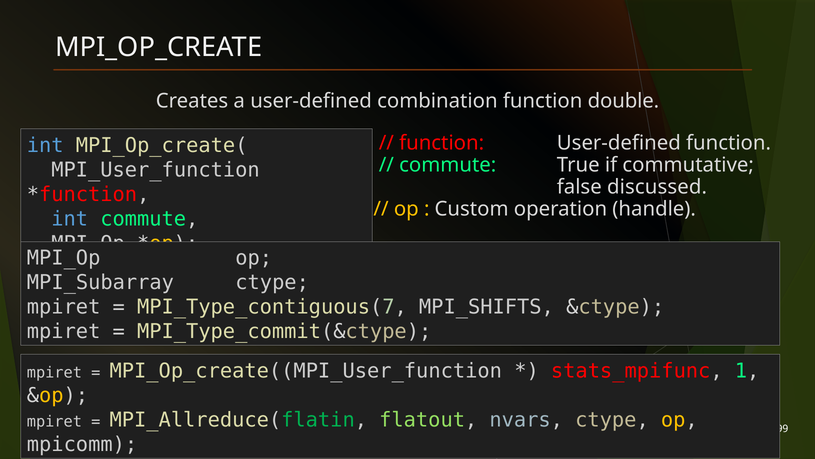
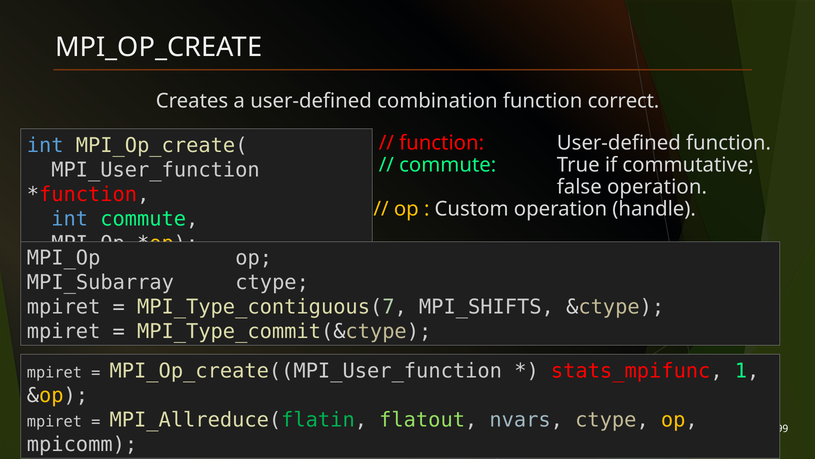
double: double -> correct (623, 101)
false discussed: discussed -> operation (657, 187)
